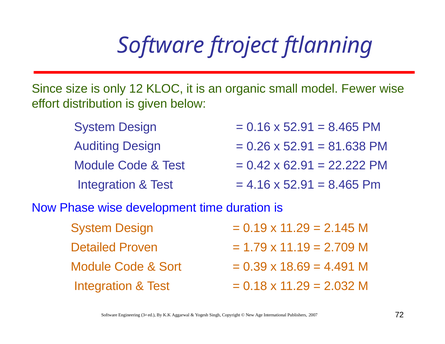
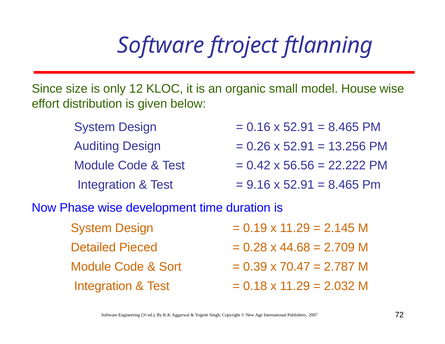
Fewer: Fewer -> House (359, 89)
81.638: 81.638 -> 13.256 (347, 146)
62.91: 62.91 -> 56.56 (299, 165)
4.16: 4.16 -> 9.16 (258, 185)
Proven: Proven -> Pieced (138, 247)
1.79: 1.79 -> 0.28 (255, 247)
11.19: 11.19 -> 44.68 (295, 247)
18.69: 18.69 -> 70.47 (295, 267)
4.491: 4.491 -> 2.787 (339, 267)
